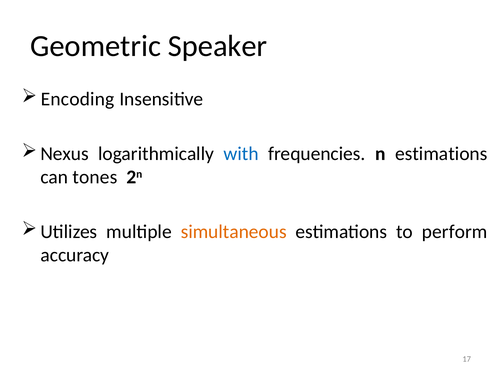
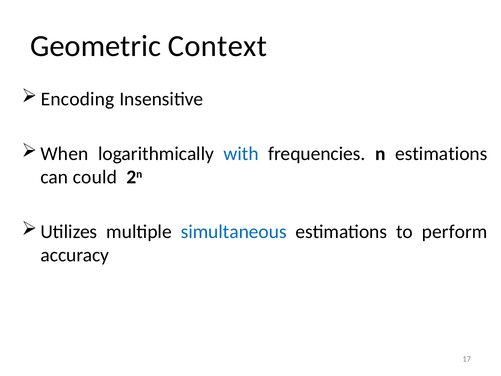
Speaker: Speaker -> Context (217, 46)
Nexus: Nexus -> When (64, 154)
tones: tones -> could (95, 177)
simultaneous colour: orange -> blue (234, 232)
